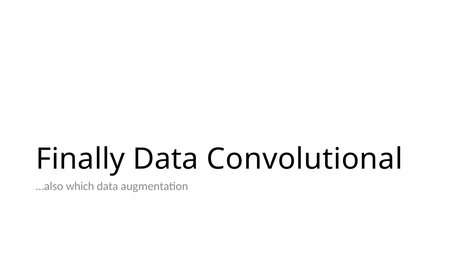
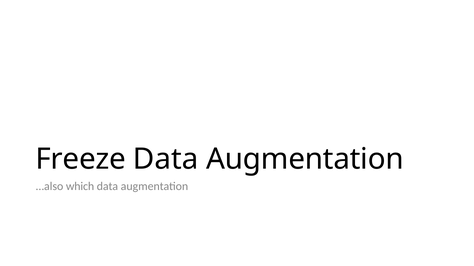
Finally: Finally -> Freeze (81, 159)
Convolutional: Convolutional -> Augmentation (305, 159)
